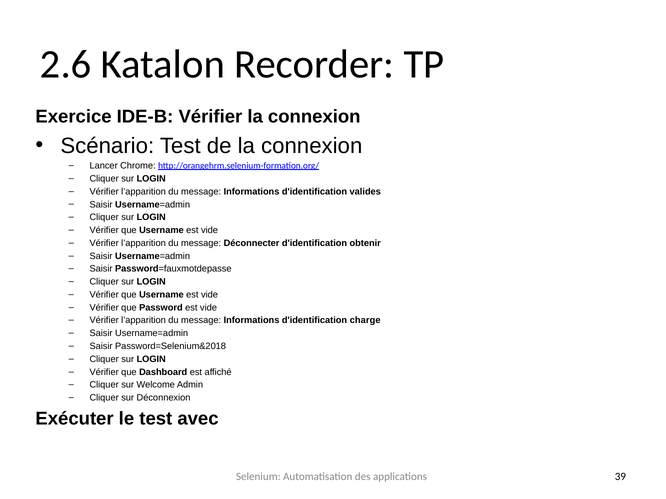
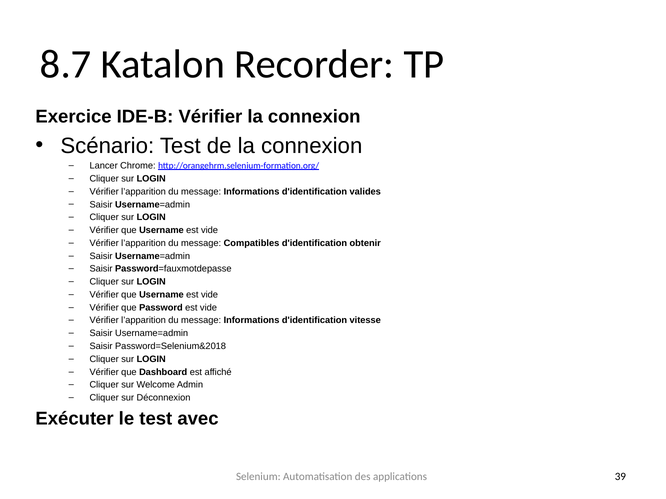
2.6: 2.6 -> 8.7 (66, 64)
Déconnecter: Déconnecter -> Compatibles (252, 243)
charge: charge -> vitesse (365, 321)
